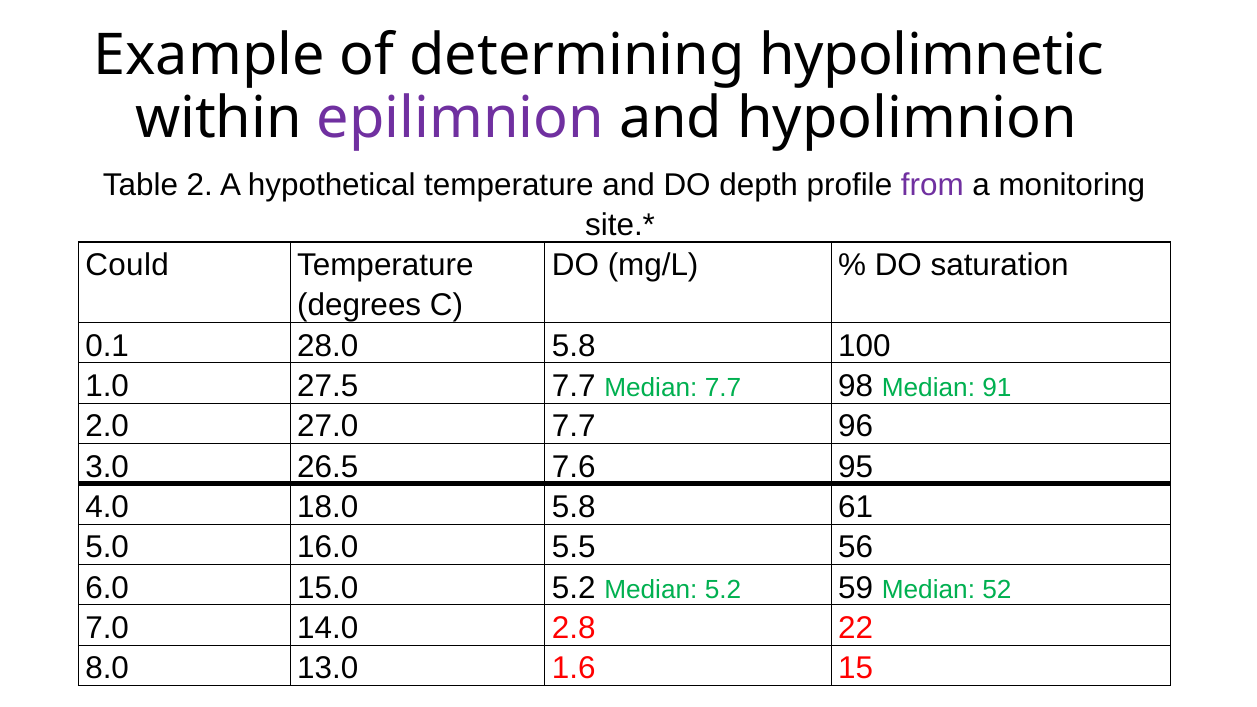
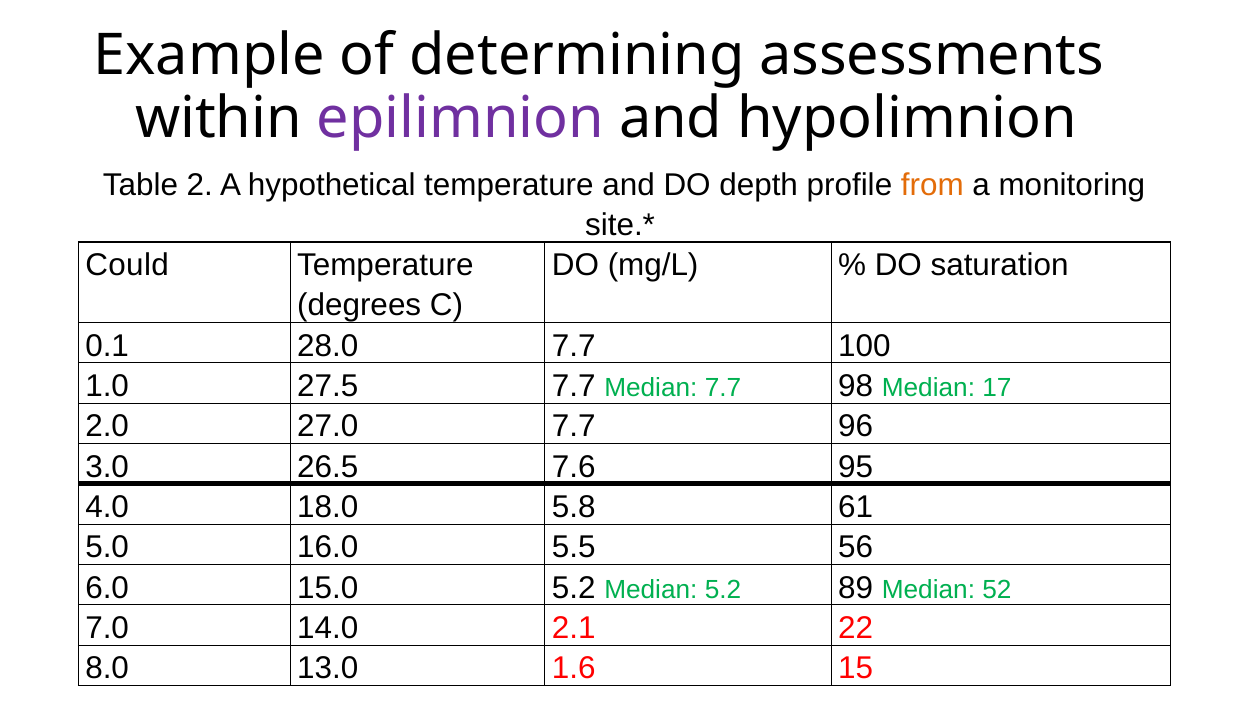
hypolimnetic: hypolimnetic -> assessments (932, 56)
from colour: purple -> orange (932, 185)
28.0 5.8: 5.8 -> 7.7 (574, 346)
91: 91 -> 17 (997, 388)
59: 59 -> 89 (856, 588)
2.8: 2.8 -> 2.1 (574, 628)
